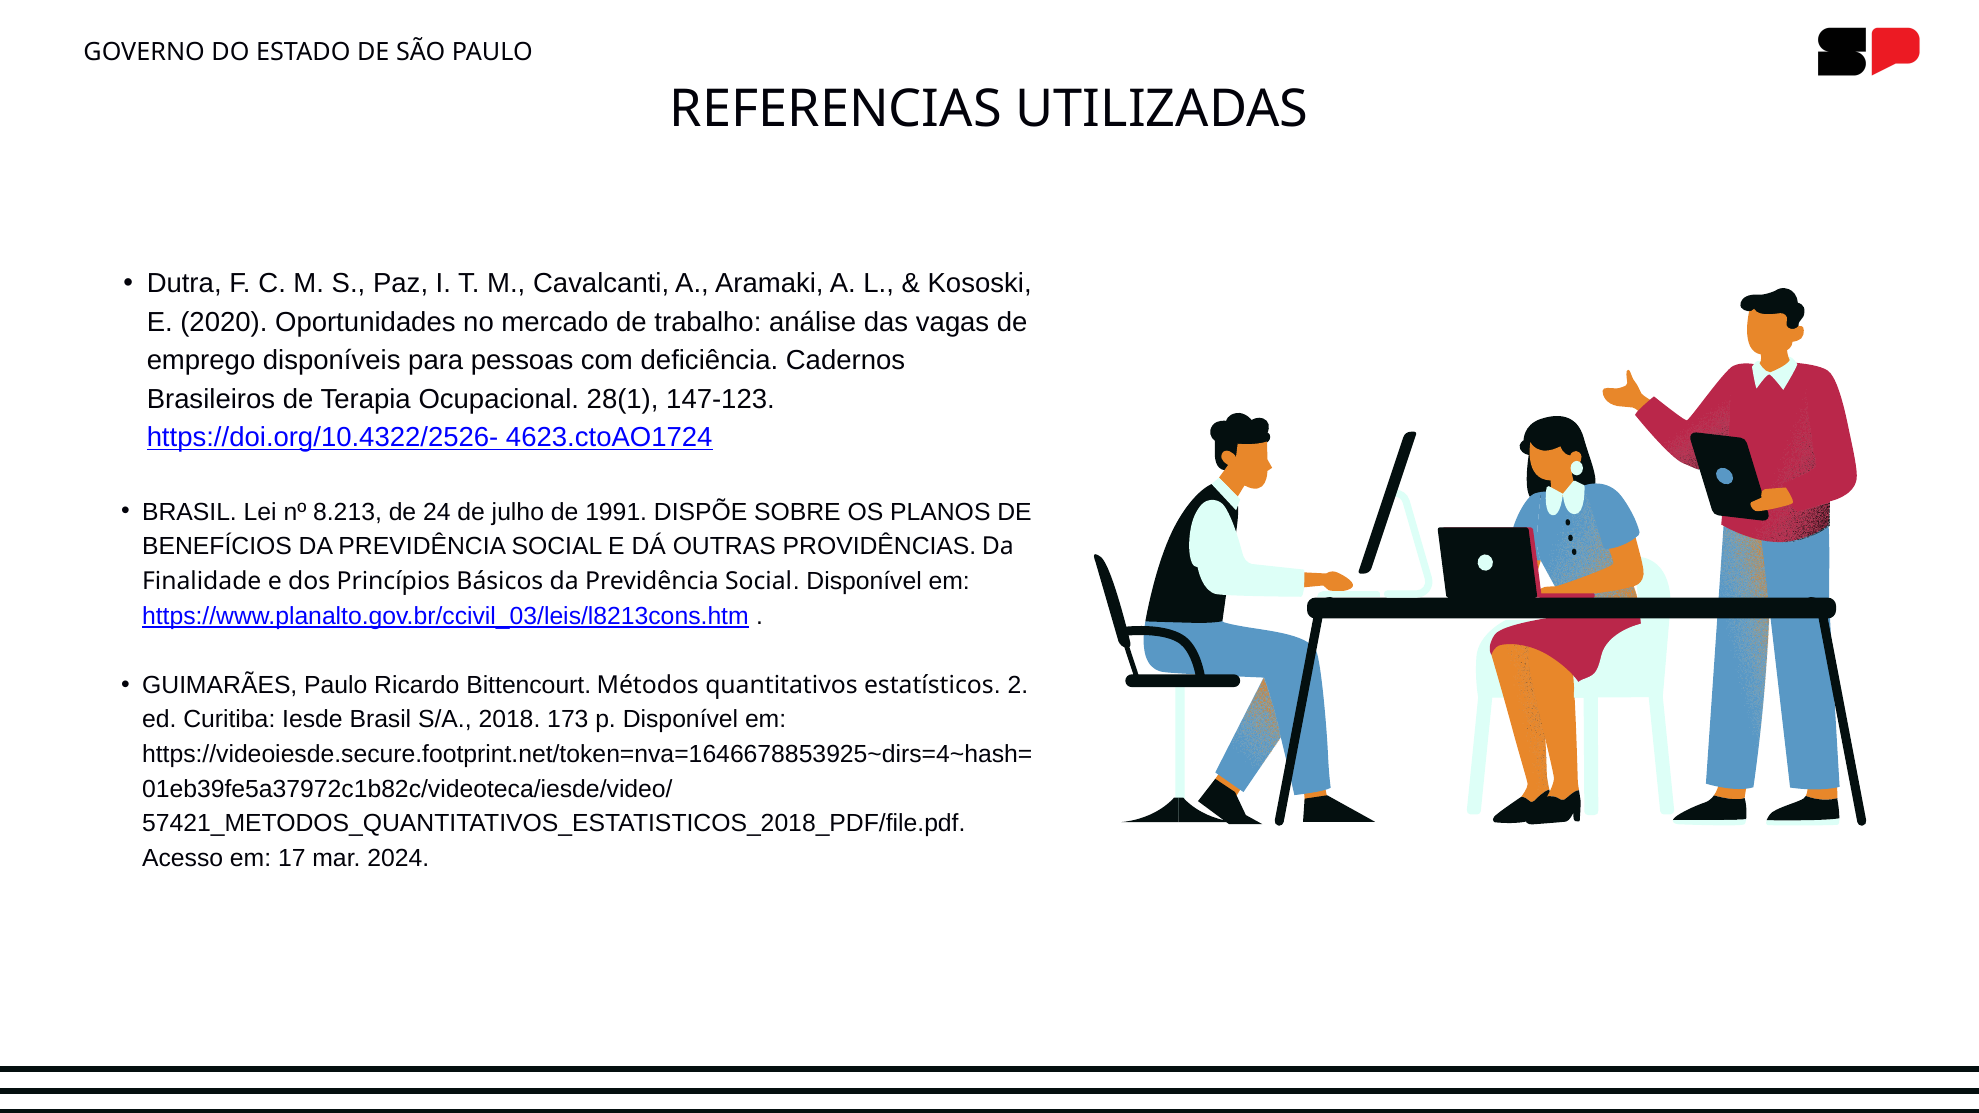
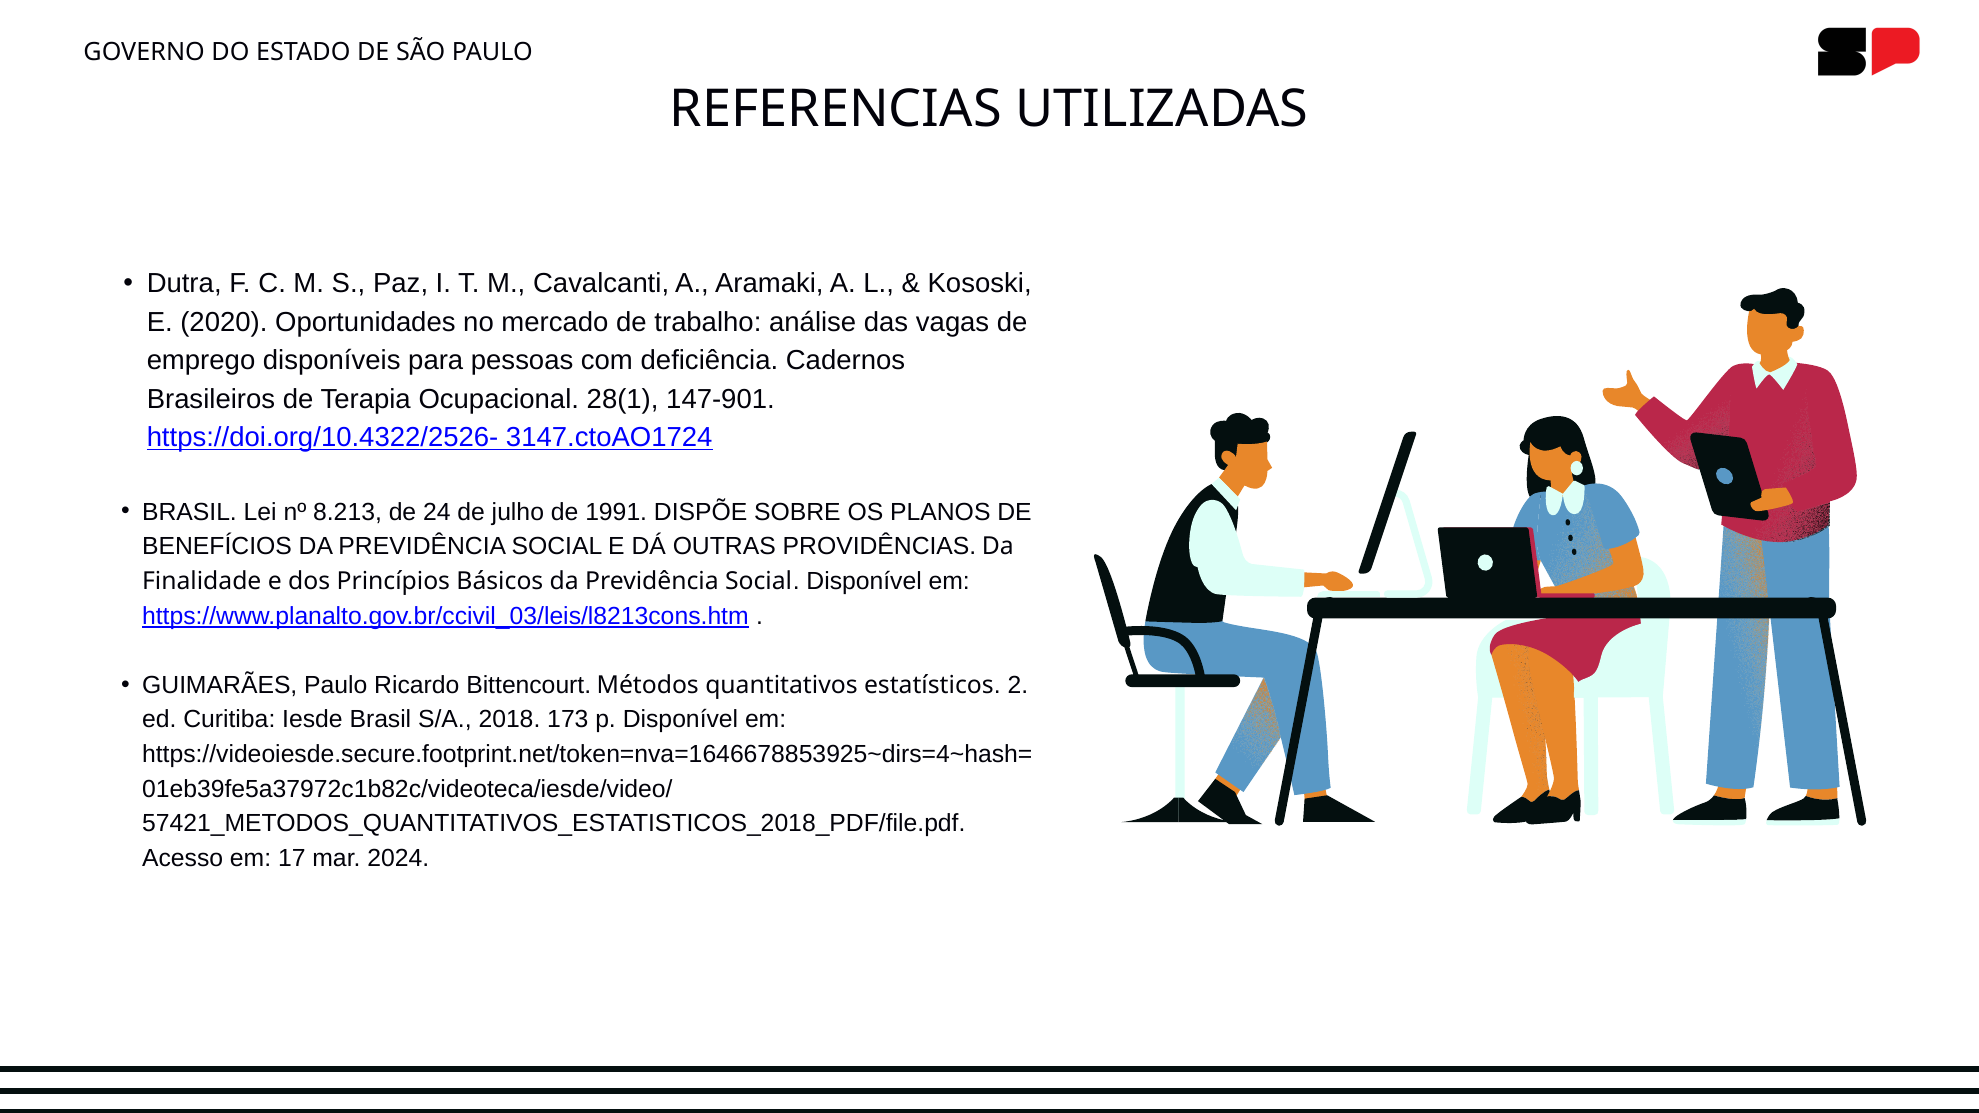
147-123: 147-123 -> 147-901 (720, 399)
4623.ctoAO1724: 4623.ctoAO1724 -> 3147.ctoAO1724 (609, 438)
